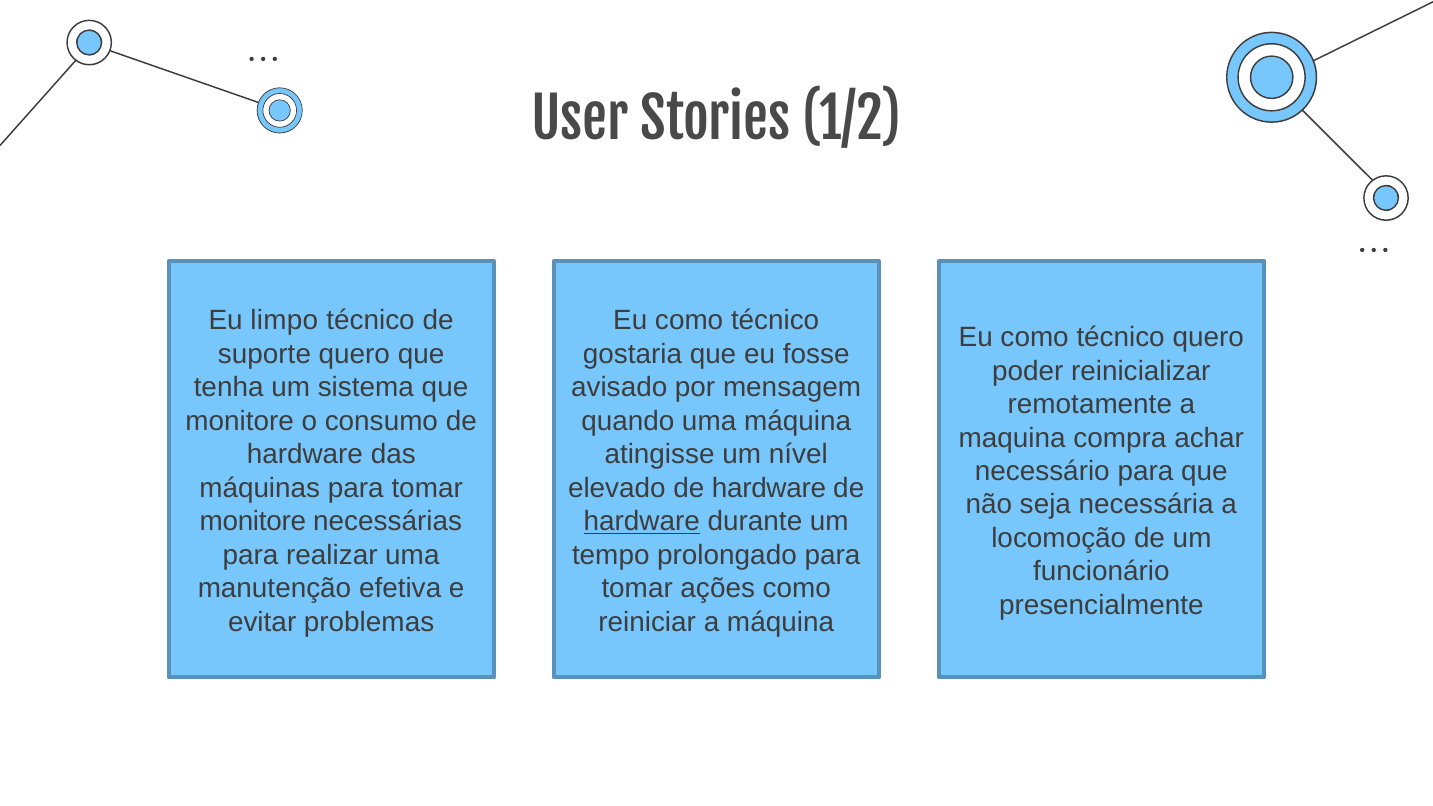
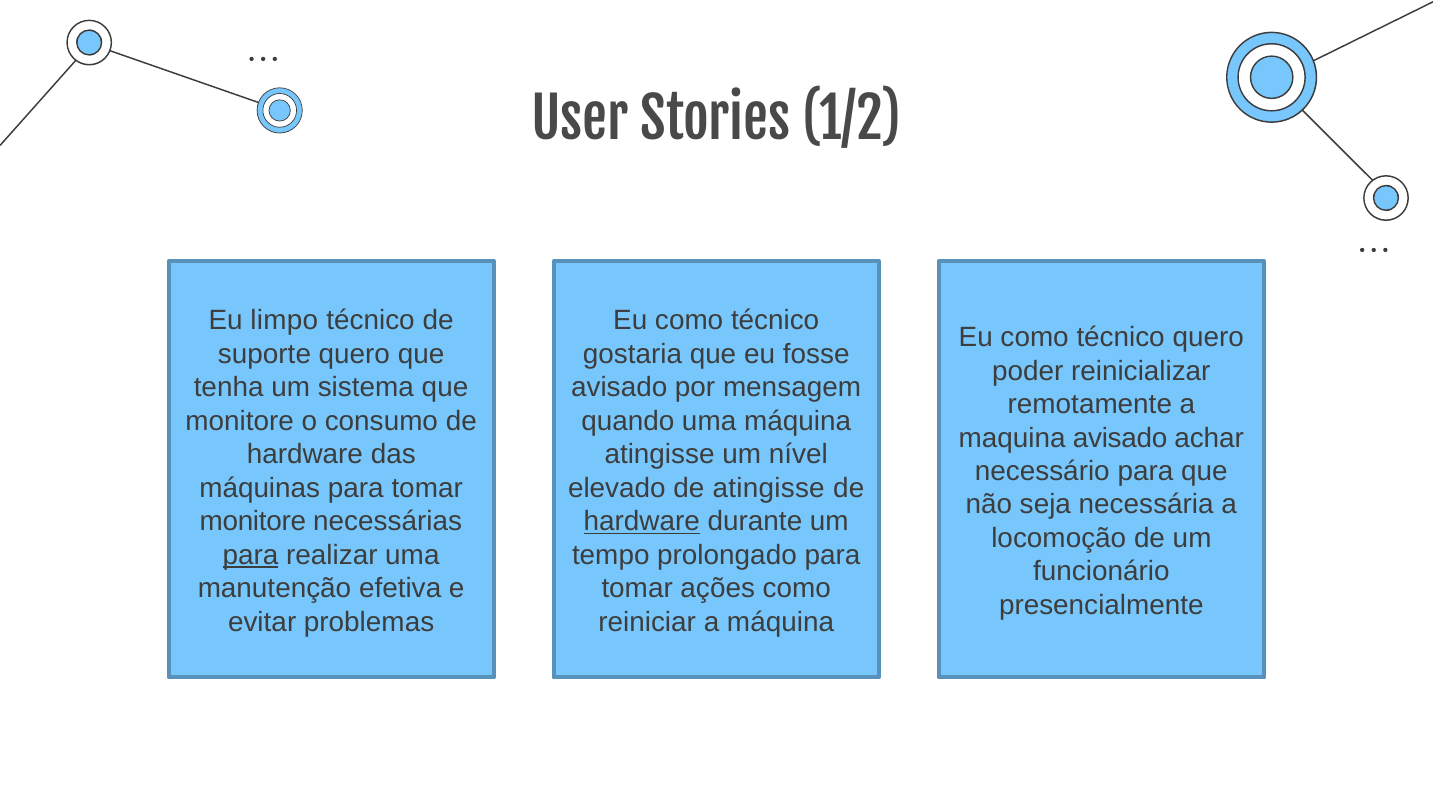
maquina compra: compra -> avisado (1120, 438)
elevado de hardware: hardware -> atingisse (769, 488)
para underline: none -> present (251, 555)
